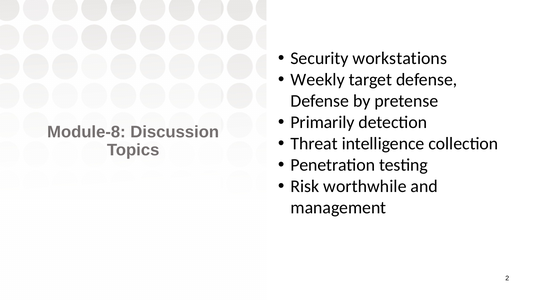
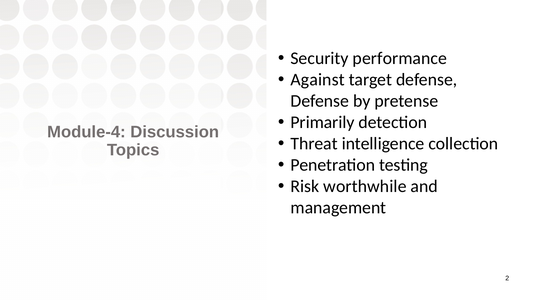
workstations: workstations -> performance (400, 58)
Weekly: Weekly -> Against (318, 80)
Module-8: Module-8 -> Module-4 (86, 132)
